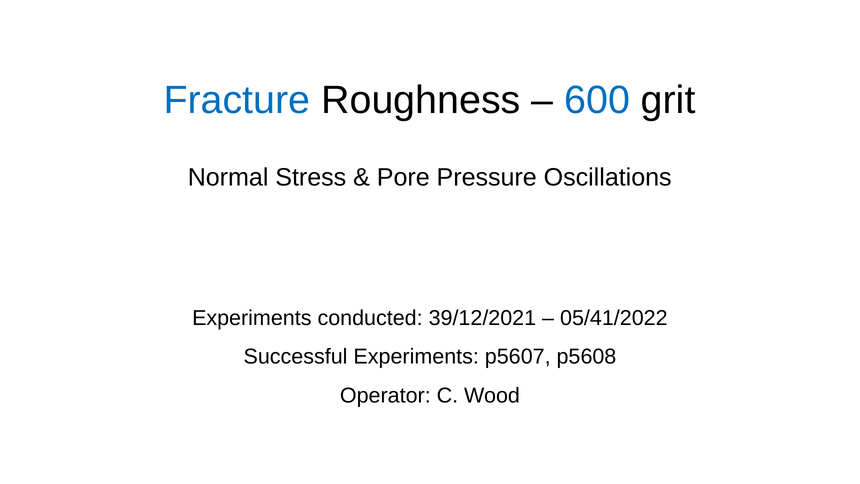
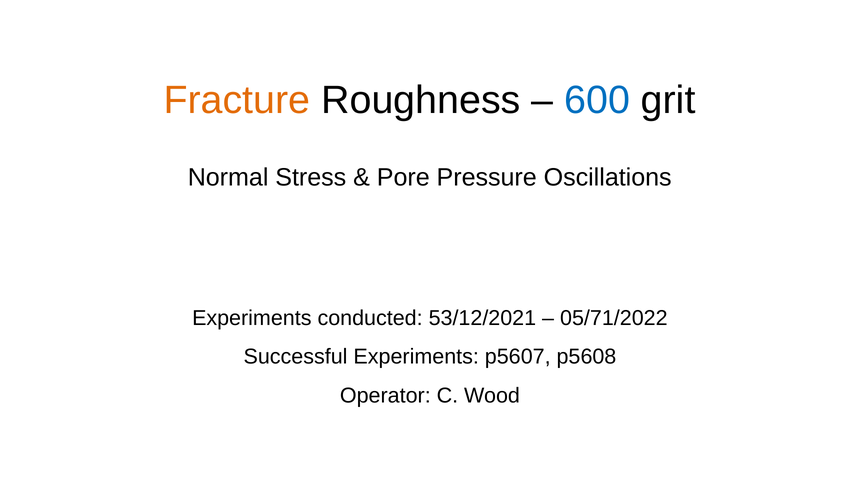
Fracture colour: blue -> orange (237, 100)
39/12/2021: 39/12/2021 -> 53/12/2021 (482, 318)
05/41/2022: 05/41/2022 -> 05/71/2022 (614, 318)
